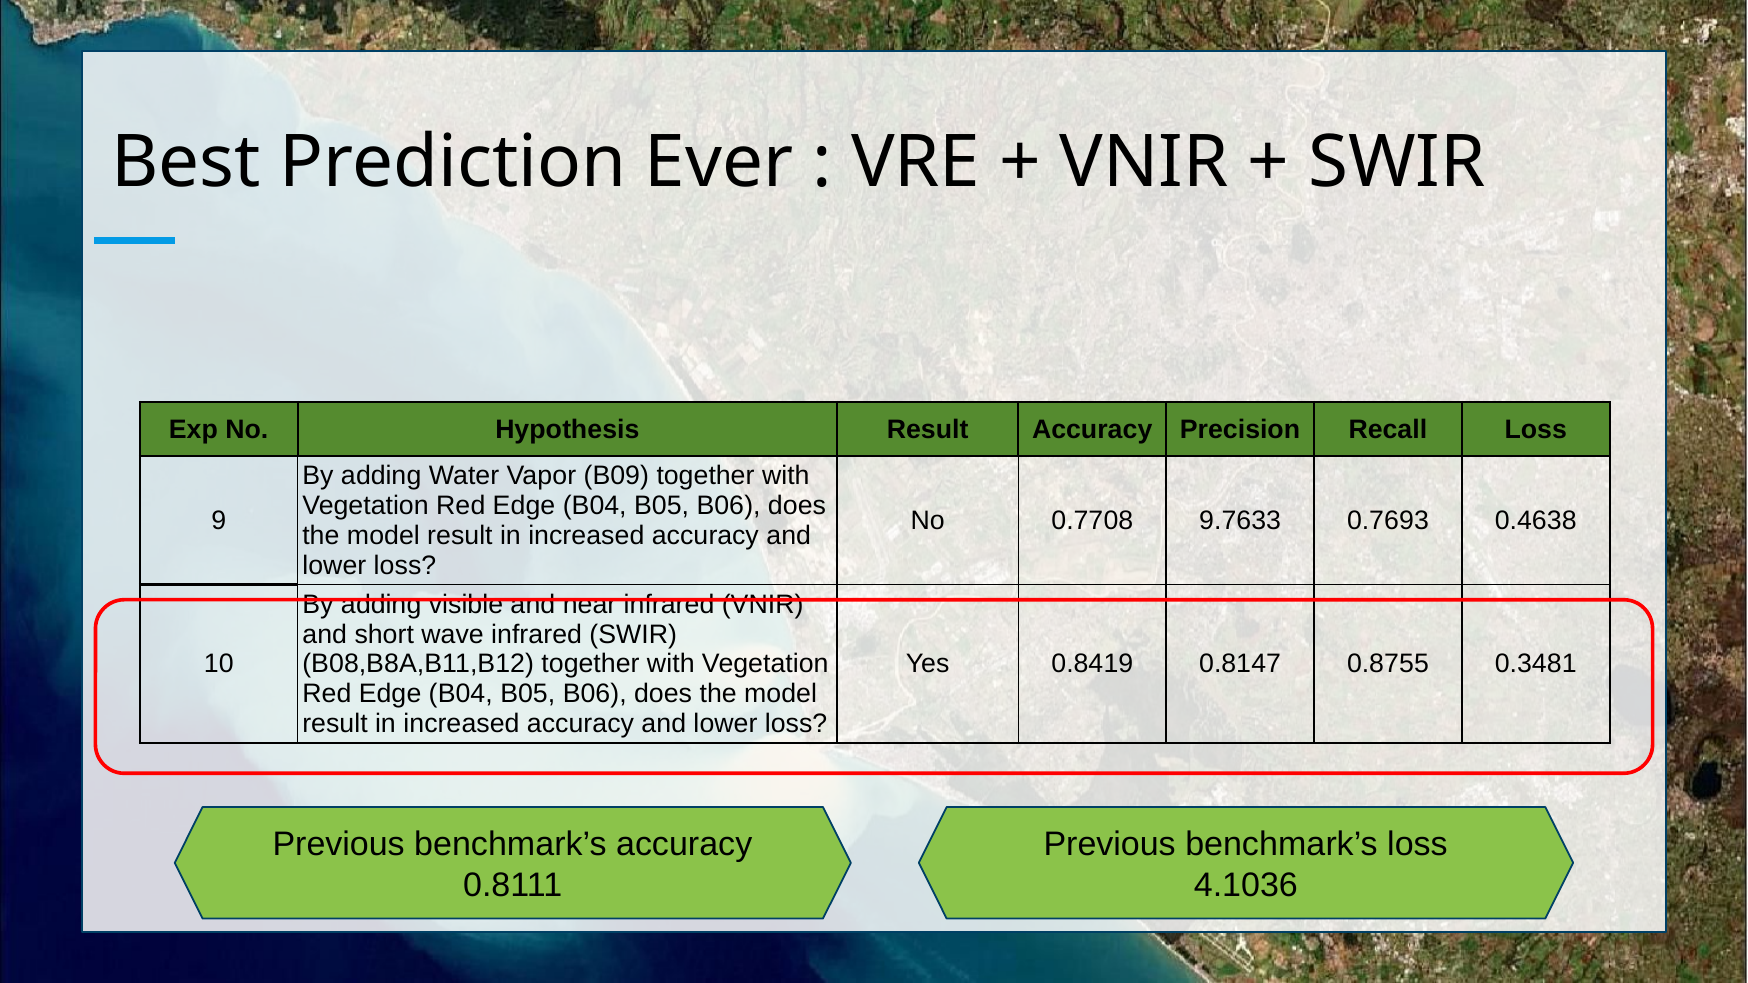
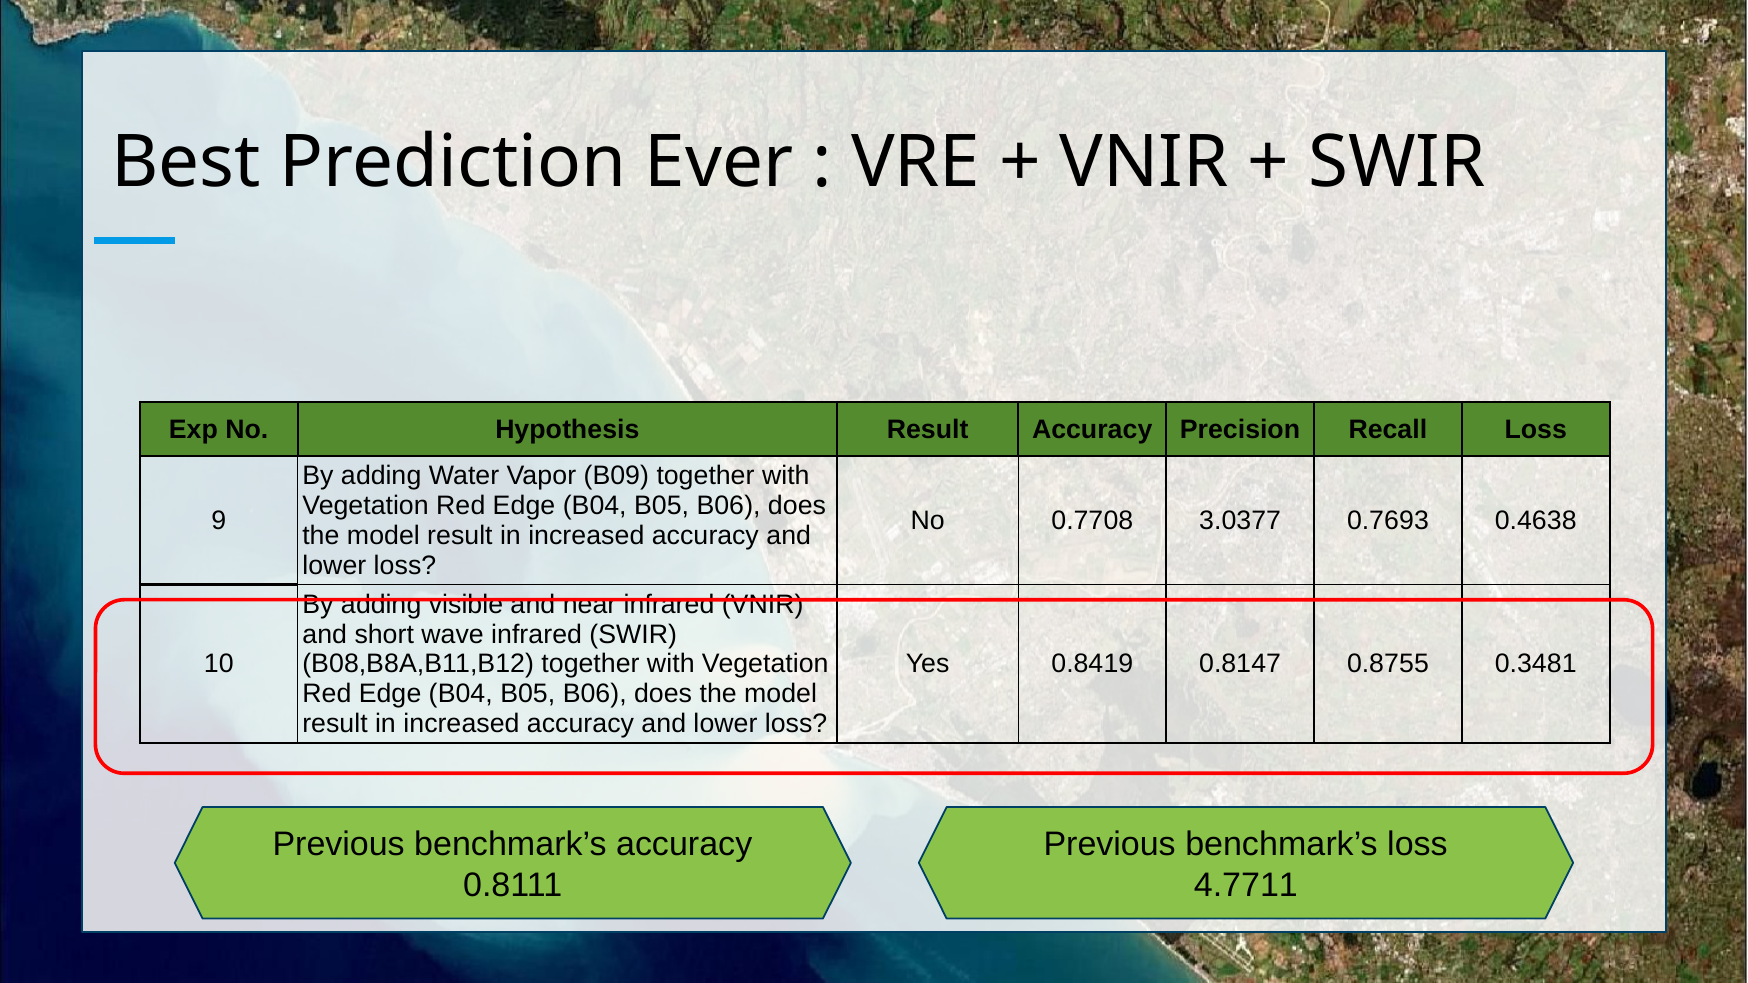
9.7633: 9.7633 -> 3.0377 (1240, 521)
4.1036: 4.1036 -> 4.7711 (1246, 886)
